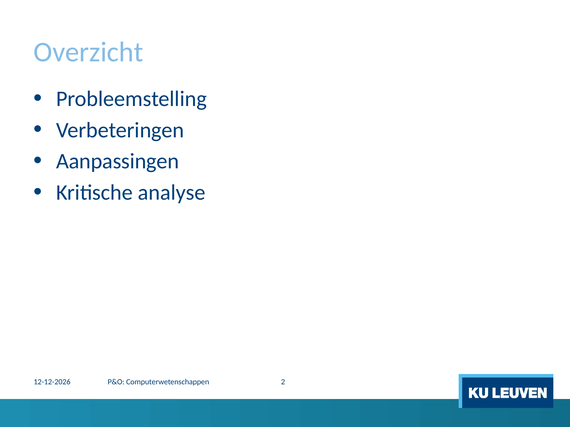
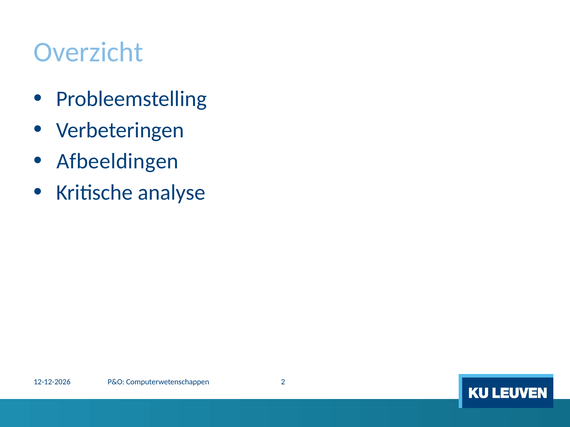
Aanpassingen: Aanpassingen -> Afbeeldingen (117, 161)
